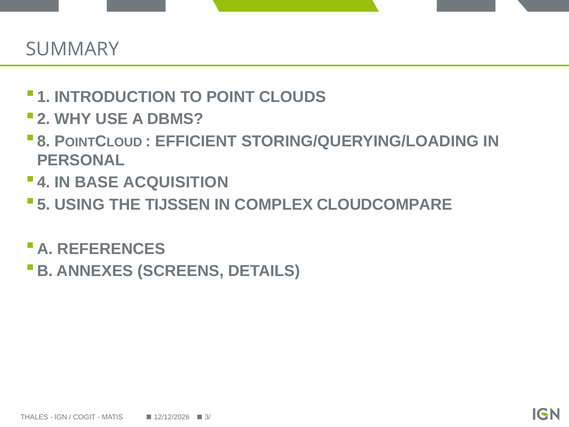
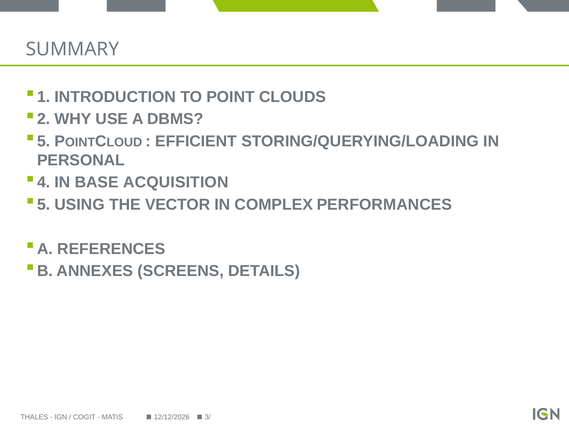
8: 8 -> 5 (44, 141)
TIJSSEN: TIJSSEN -> VECTOR (178, 204)
CLOUDCOMPARE: CLOUDCOMPARE -> PERFORMANCES (384, 204)
